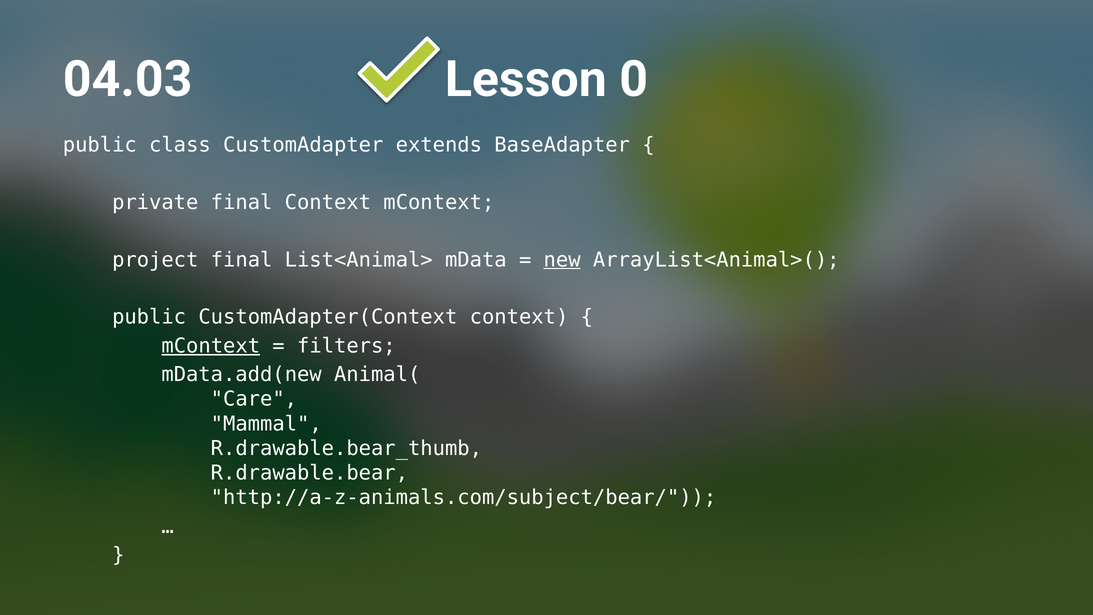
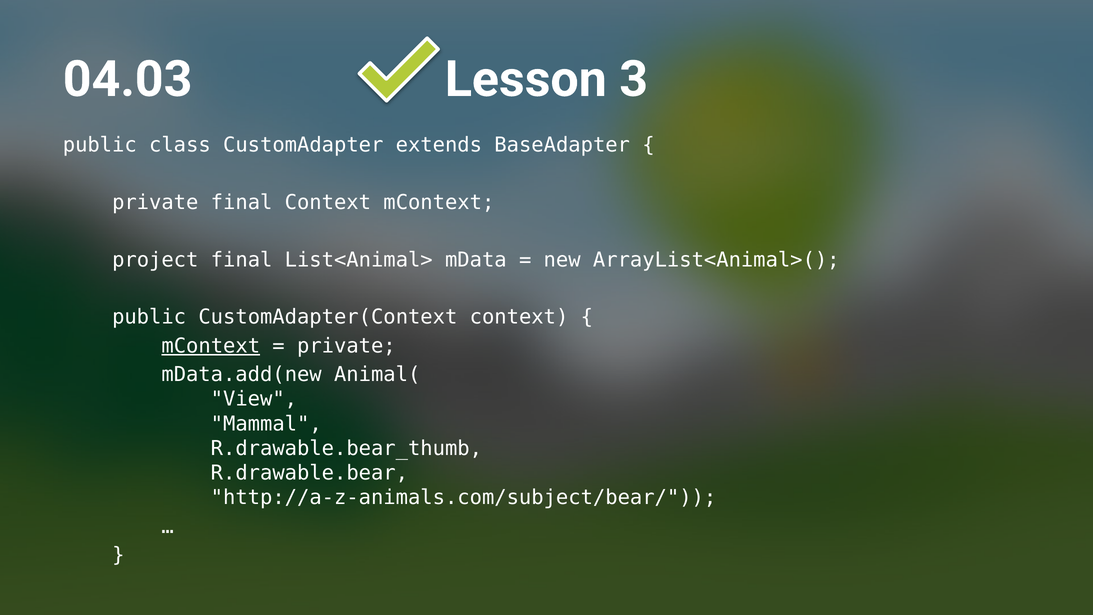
0: 0 -> 3 (634, 79)
new underline: present -> none (562, 260)
filters: filters -> private (346, 346)
Care: Care -> View (254, 399)
